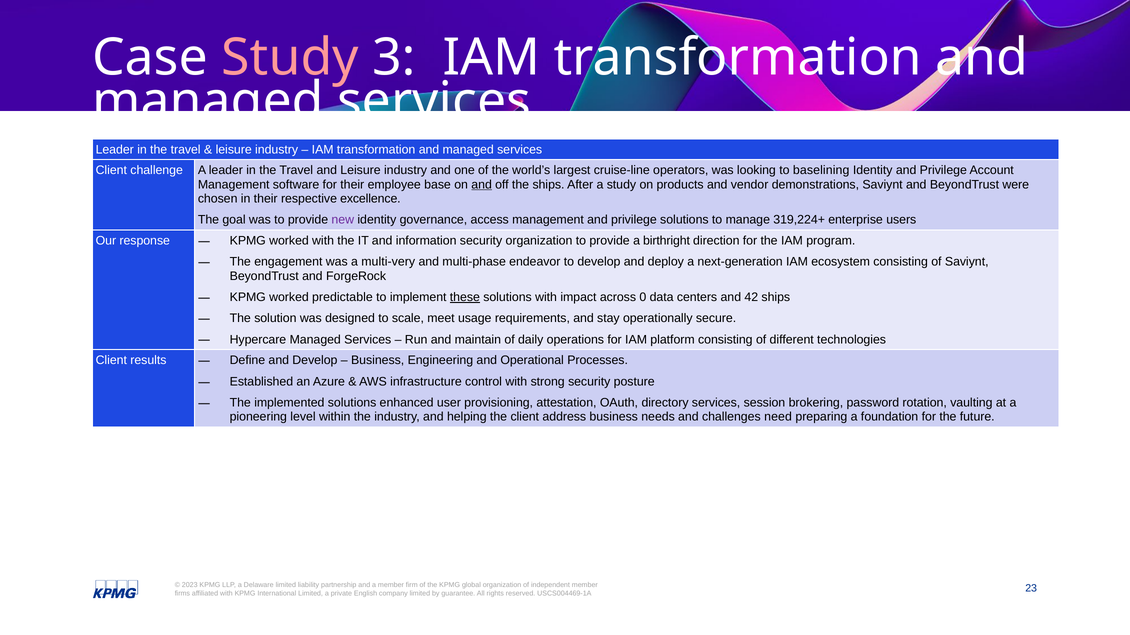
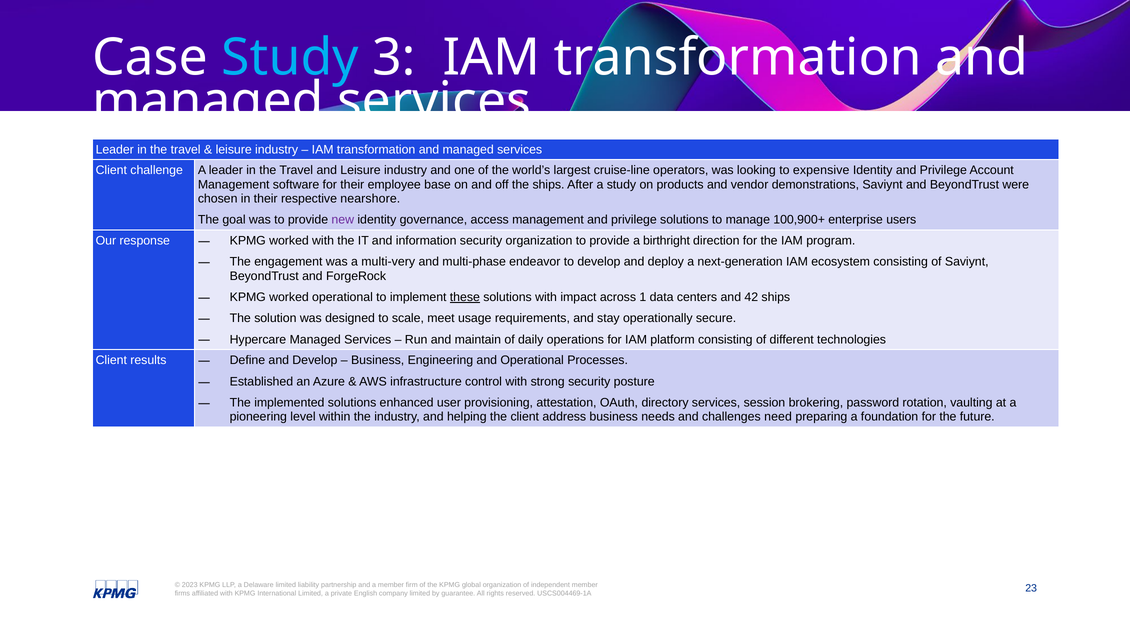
Study colour: pink -> light blue (290, 58)
baselining: baselining -> expensive (821, 171)
and underline: present -> none (482, 185)
excellence: excellence -> nearshore (370, 199)
319,224+: 319,224+ -> 100,900+ (799, 220)
worked predictable: predictable -> operational (342, 297)
0: 0 -> 1 (643, 297)
